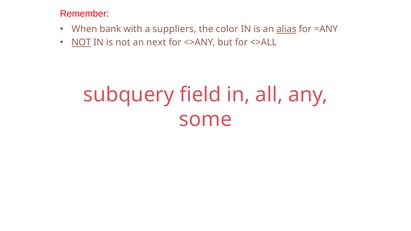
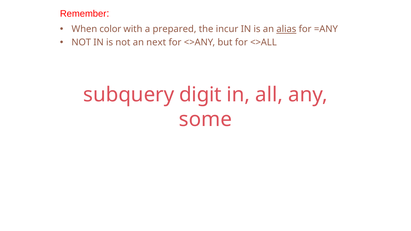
bank: bank -> color (110, 29)
suppliers: suppliers -> prepared (174, 29)
color: color -> incur (227, 29)
NOT underline: present -> none (81, 43)
field: field -> digit (200, 95)
